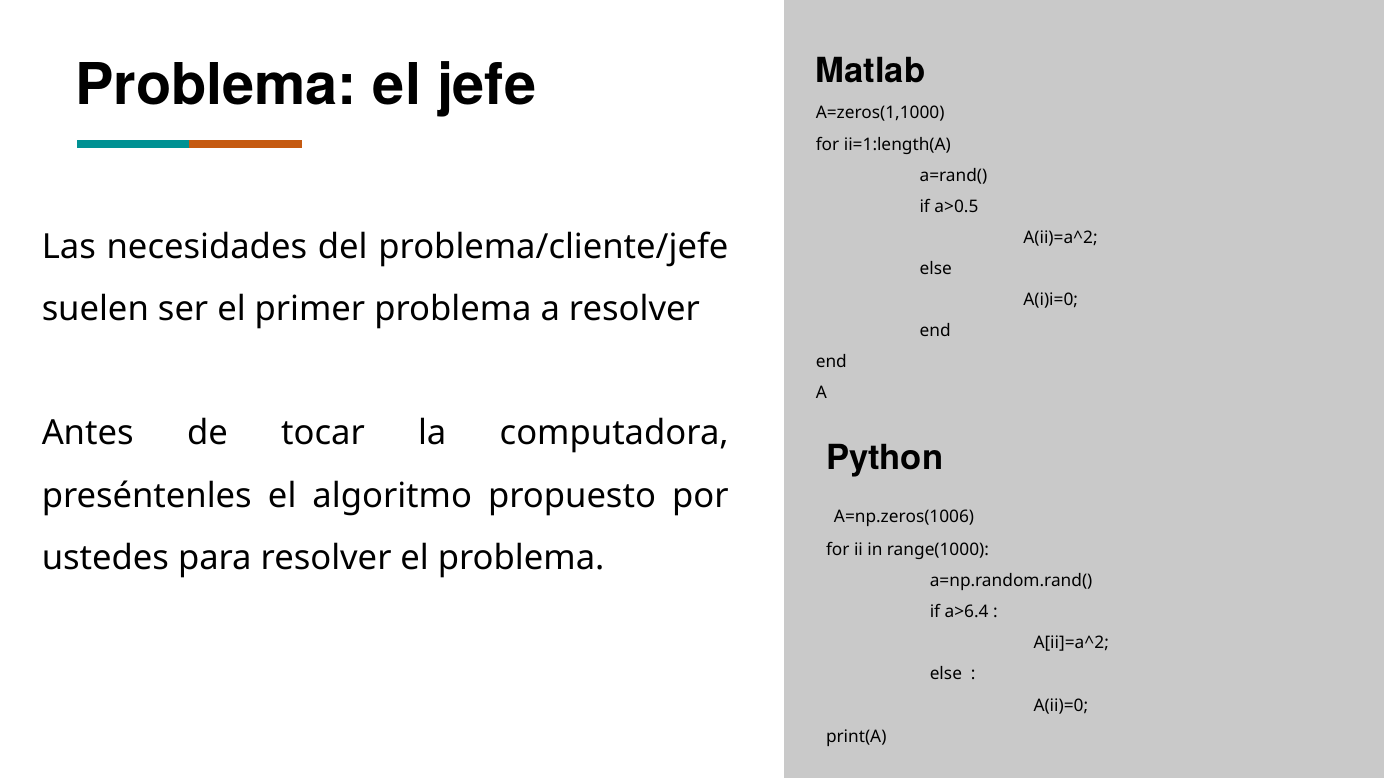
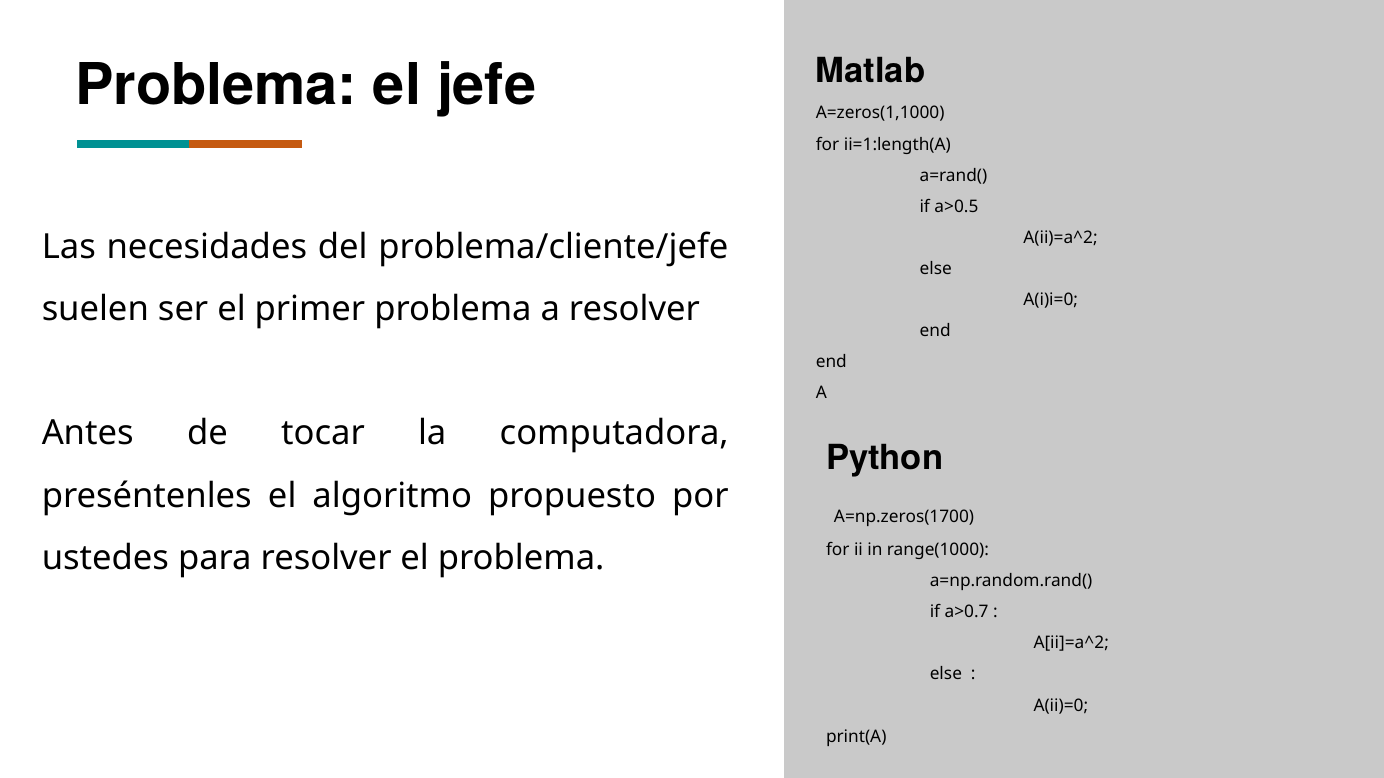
A=np.zeros(1006: A=np.zeros(1006 -> A=np.zeros(1700 (904, 517)
a>6.4: a>6.4 -> a>0.7 (967, 612)
